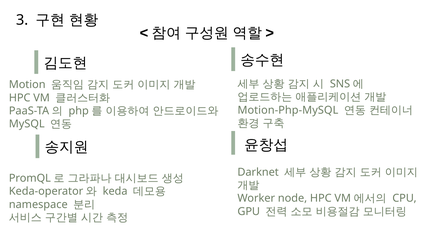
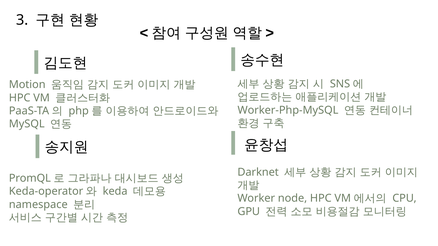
Motion-Php-MySQL: Motion-Php-MySQL -> Worker-Php-MySQL (288, 110)
